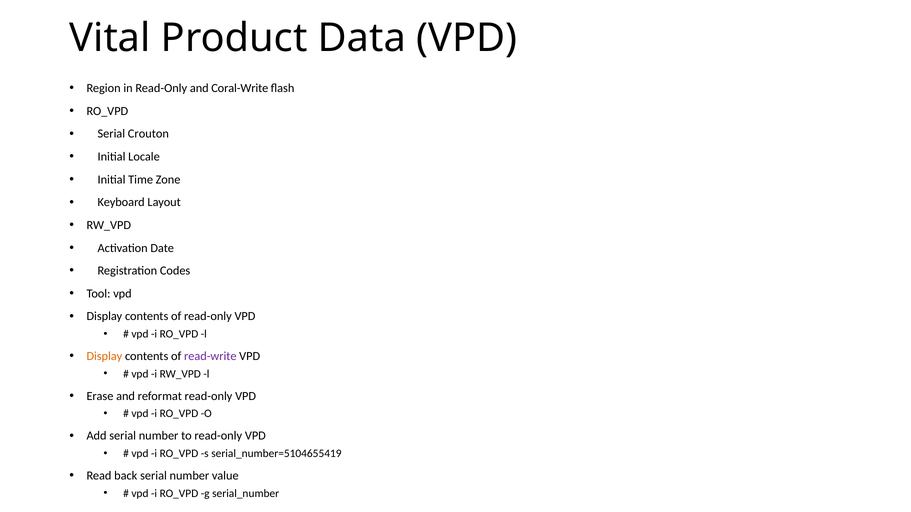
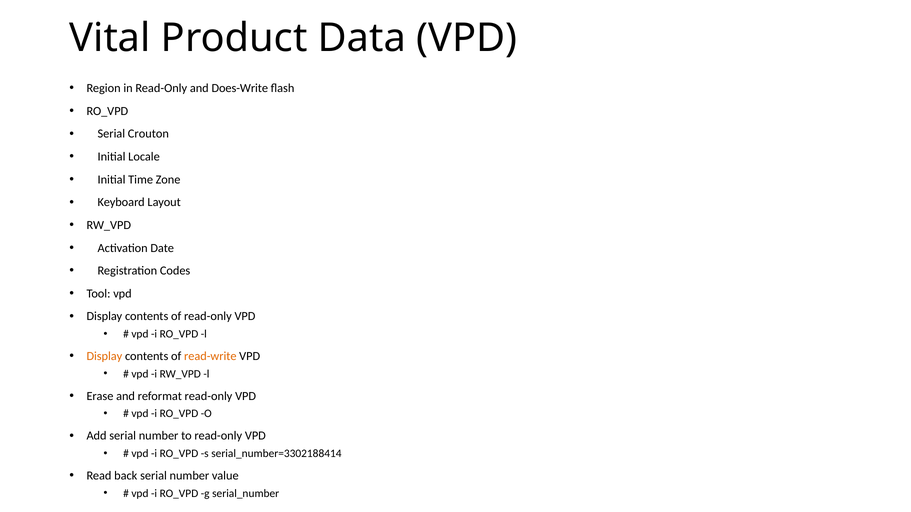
Coral-Write: Coral-Write -> Does-Write (240, 88)
read-write colour: purple -> orange (210, 357)
serial_number=5104655419: serial_number=5104655419 -> serial_number=3302188414 (276, 454)
